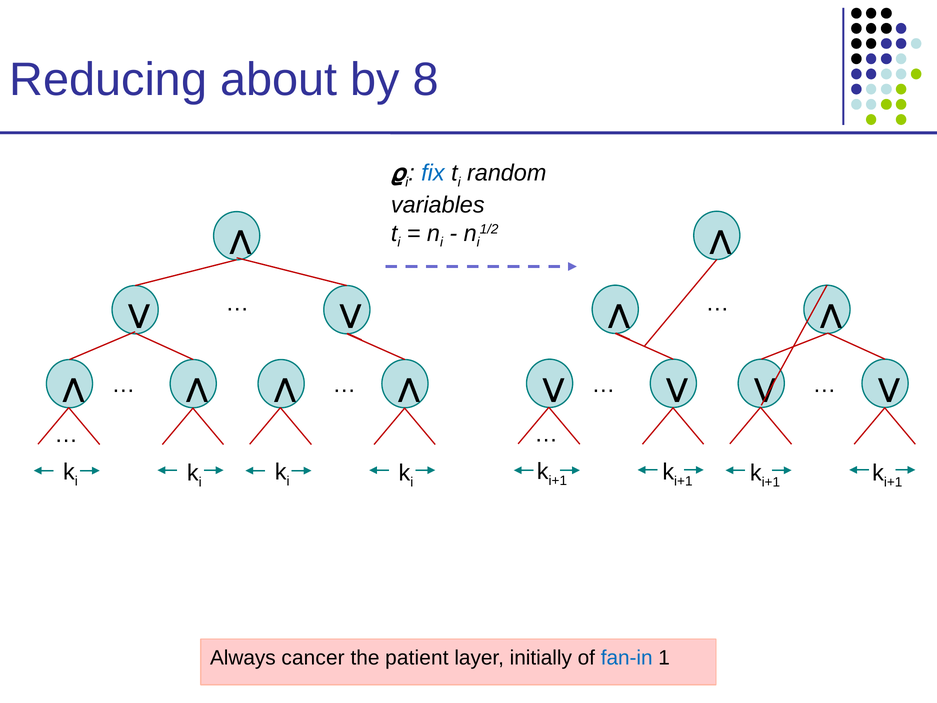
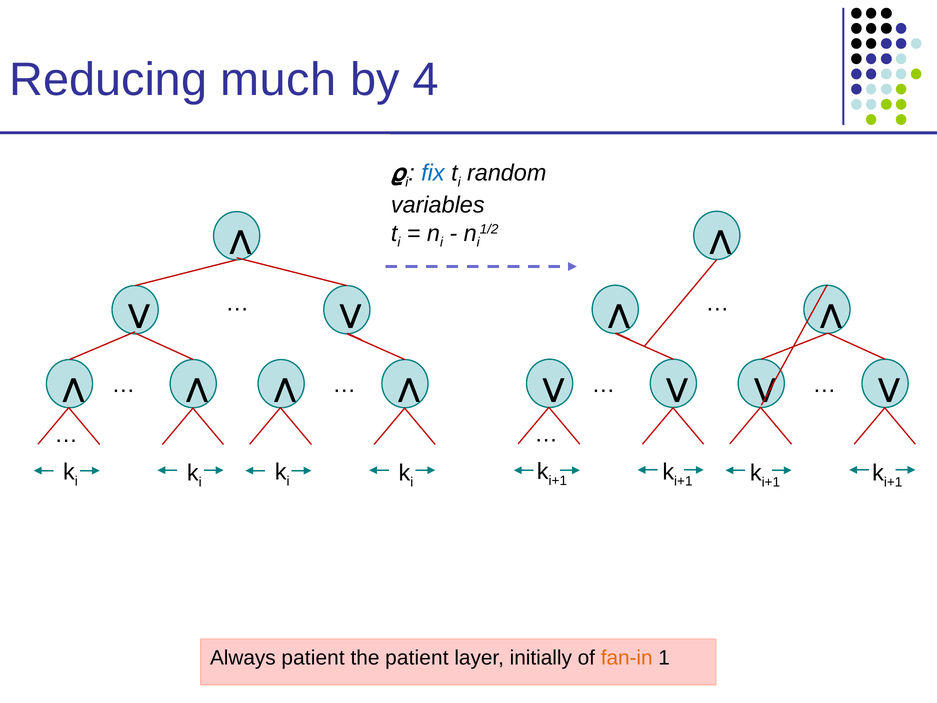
about: about -> much (278, 80)
8: 8 -> 4 (426, 80)
Always cancer: cancer -> patient (313, 657)
fan-in colour: blue -> orange (627, 657)
